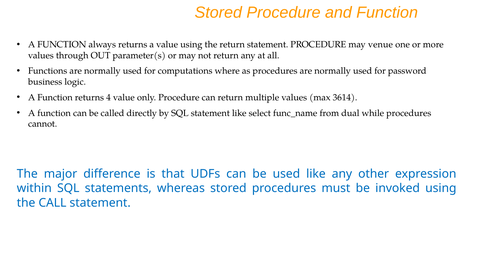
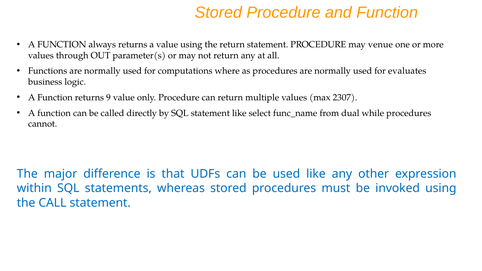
password: password -> evaluates (407, 71)
4: 4 -> 9 (108, 98)
3614: 3614 -> 2307 (345, 98)
